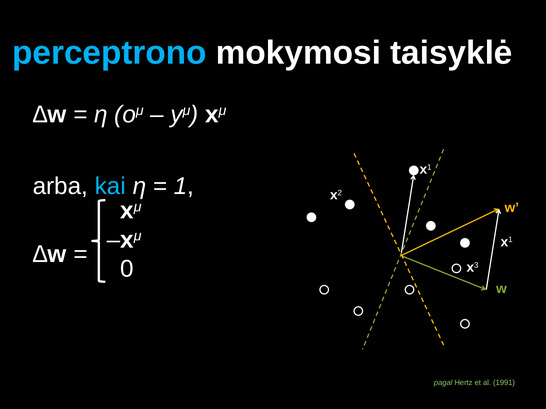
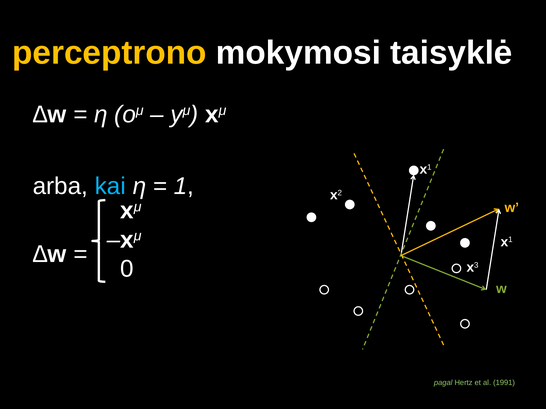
perceptrono colour: light blue -> yellow (109, 53)
